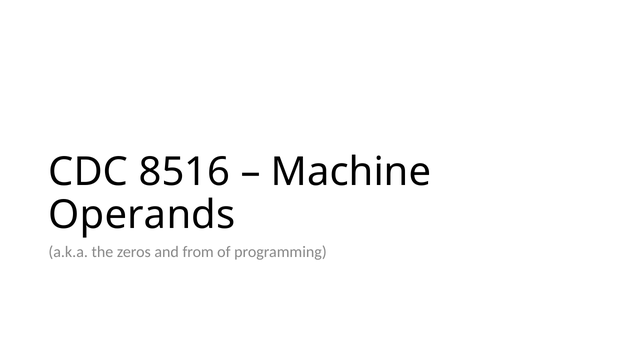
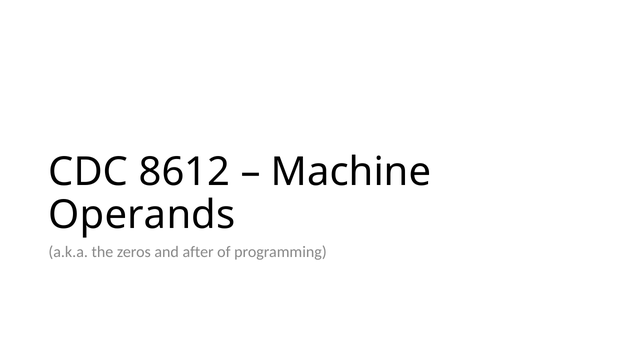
8516: 8516 -> 8612 (184, 172)
from: from -> after (198, 252)
